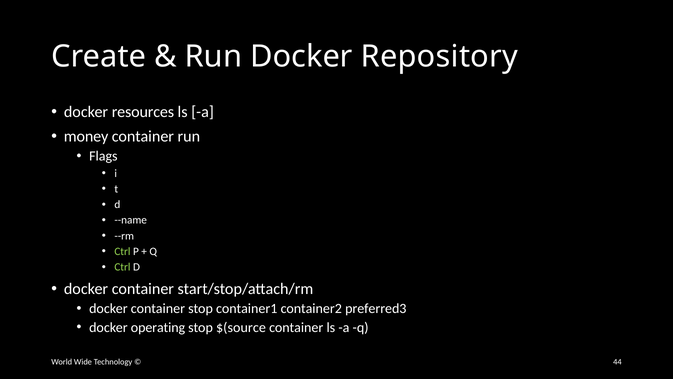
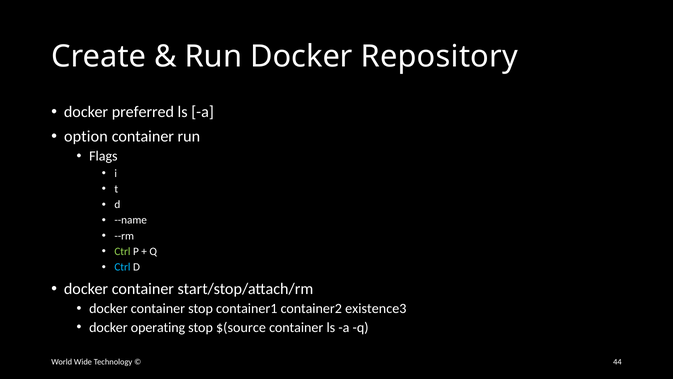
resources: resources -> preferred (143, 112)
money: money -> option (86, 136)
Ctrl colour: light green -> light blue (122, 267)
preferred3: preferred3 -> existence3 (376, 308)
